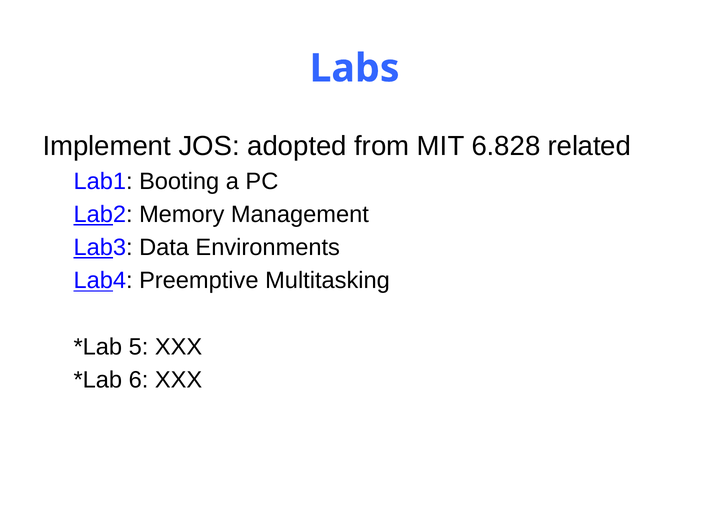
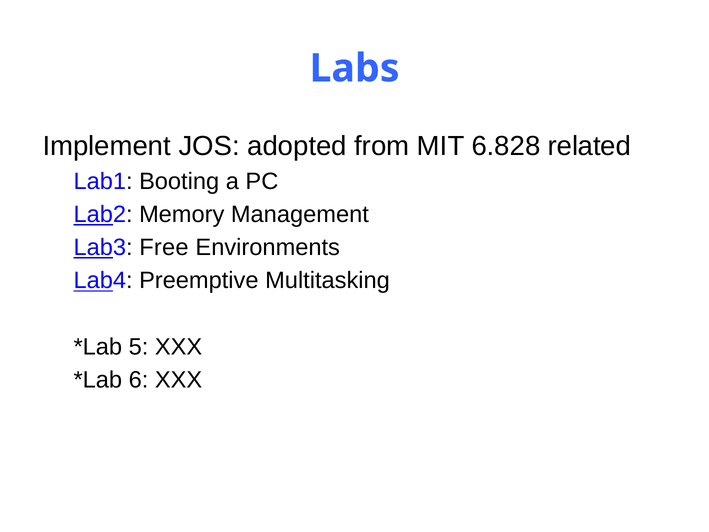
Data: Data -> Free (164, 247)
